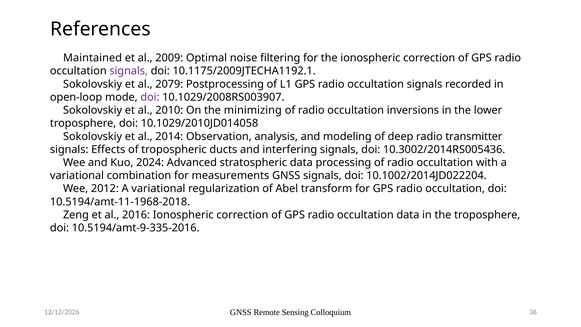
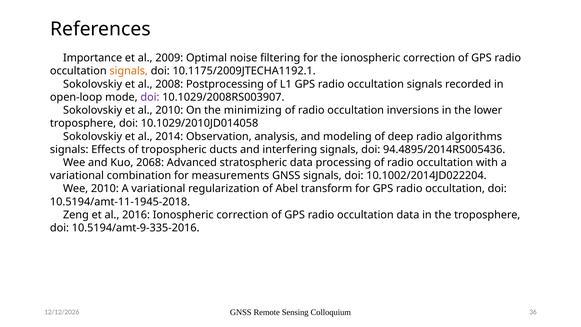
Maintained: Maintained -> Importance (93, 58)
signals colour: purple -> orange (129, 71)
2079: 2079 -> 2008 (169, 84)
transmitter: transmitter -> algorithms (474, 136)
10.3002/2014RS005436: 10.3002/2014RS005436 -> 94.4895/2014RS005436 (444, 149)
2024: 2024 -> 2068 (150, 162)
Wee 2012: 2012 -> 2010 (105, 189)
10.5194/amt-11-1968-2018: 10.5194/amt-11-1968-2018 -> 10.5194/amt-11-1945-2018 (120, 202)
